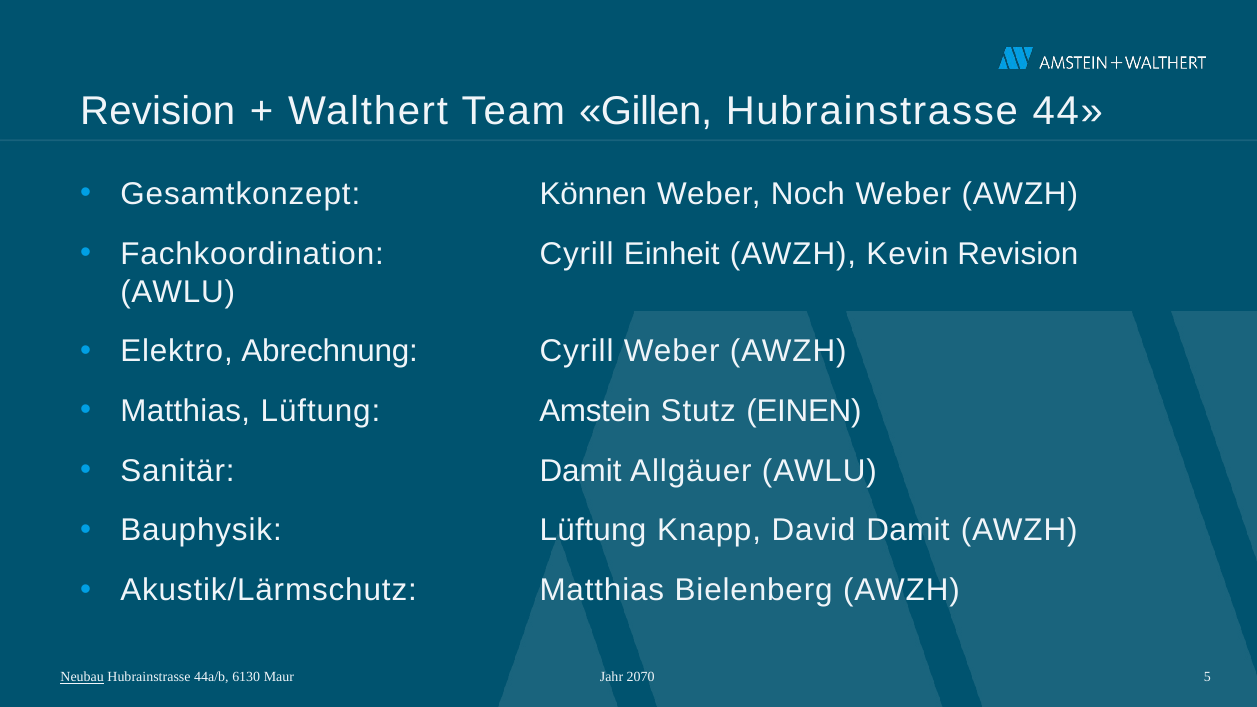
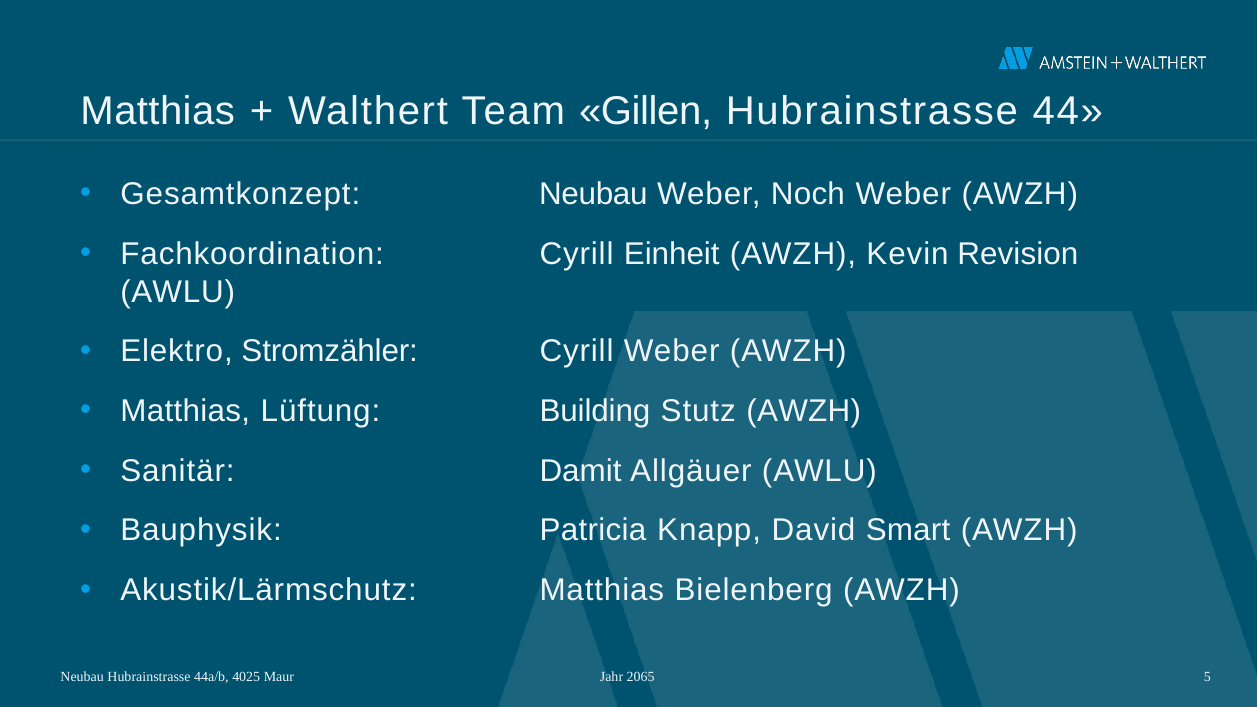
Revision: Revision -> Matthias (158, 112)
Gesamtkonzept Können: Können -> Neubau (593, 194)
Abrechnung: Abrechnung -> Stromzähler (330, 351)
Amstein: Amstein -> Building (595, 411)
Stutz EINEN: EINEN -> AWZH (804, 411)
Bauphysik Lüftung: Lüftung -> Patricia (593, 531)
David Damit: Damit -> Smart (908, 531)
Neubau underline: present -> none (82, 677)
6130: 6130 -> 4025 (246, 677)
2070: 2070 -> 2065 (641, 677)
